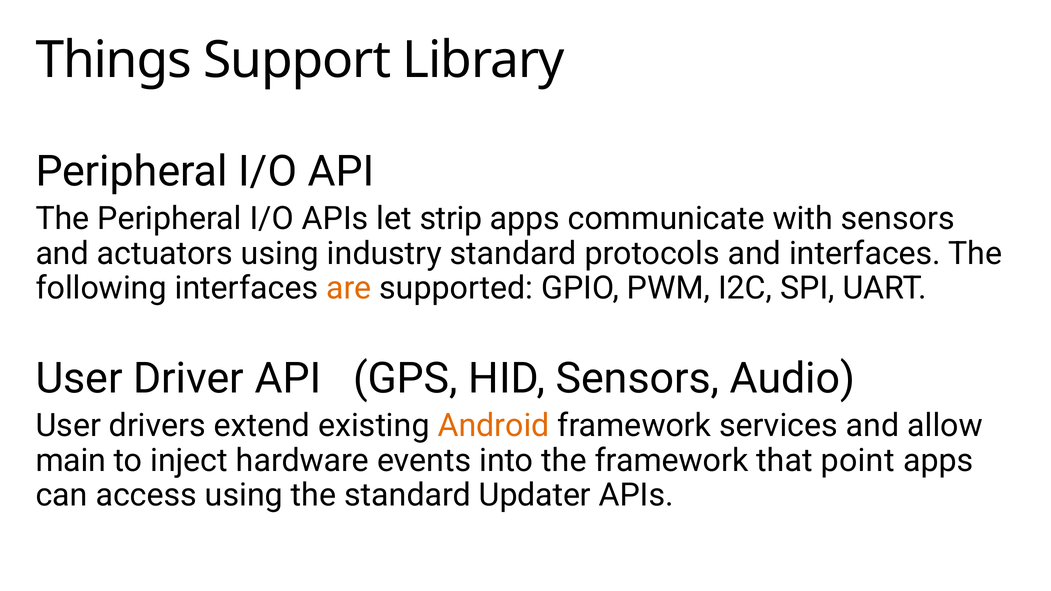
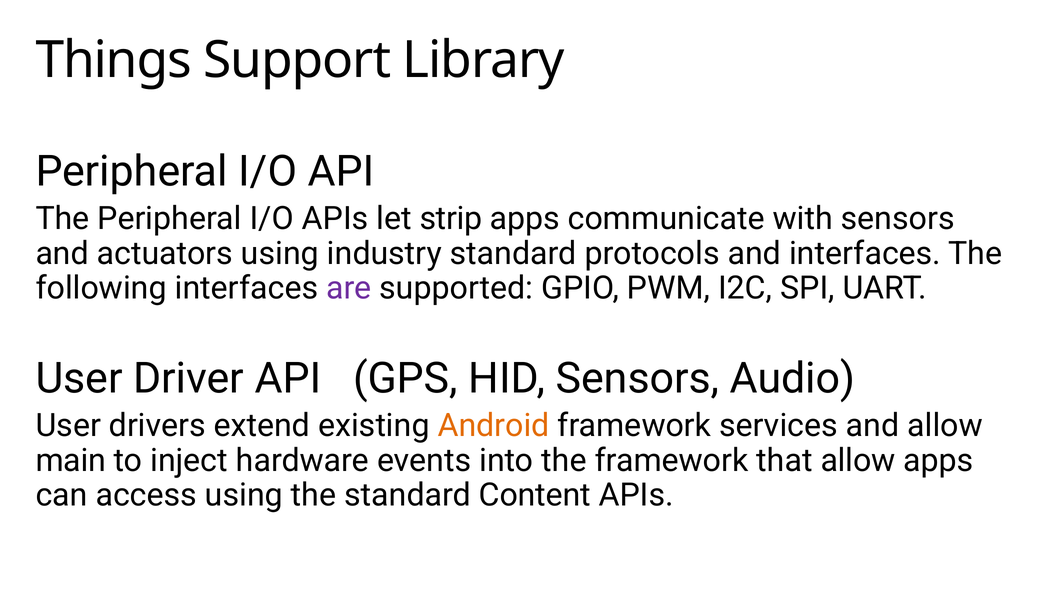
are colour: orange -> purple (349, 288)
that point: point -> allow (858, 460)
Updater: Updater -> Content (535, 495)
